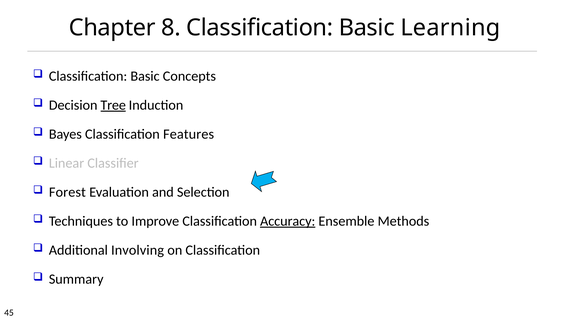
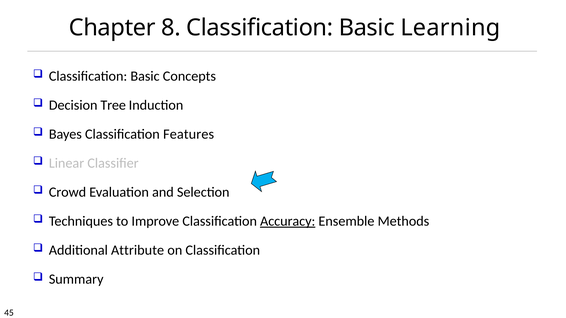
Tree underline: present -> none (113, 105)
Forest: Forest -> Crowd (68, 192)
Involving: Involving -> Attribute (138, 250)
